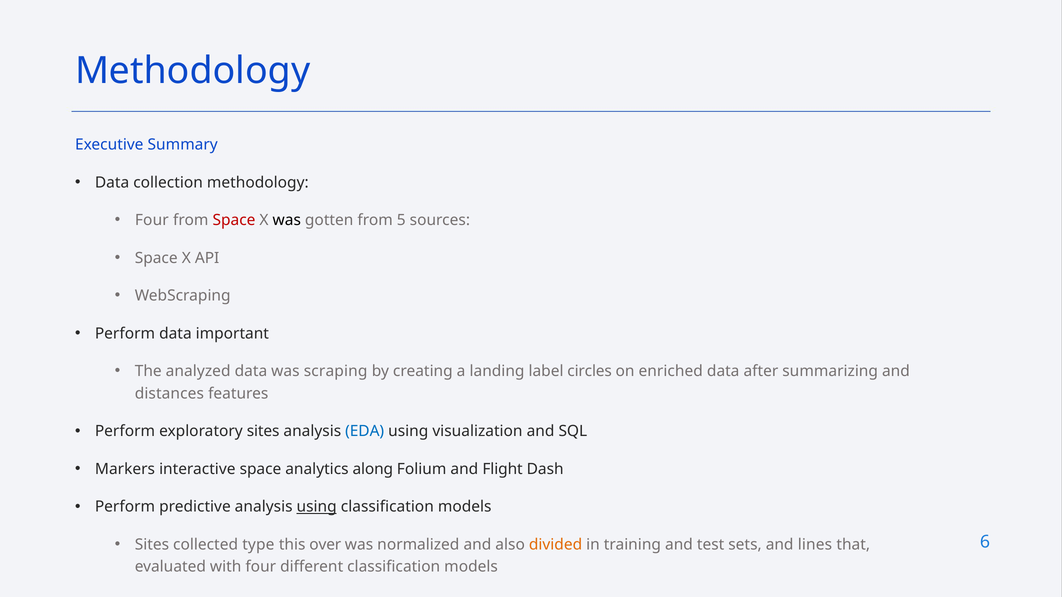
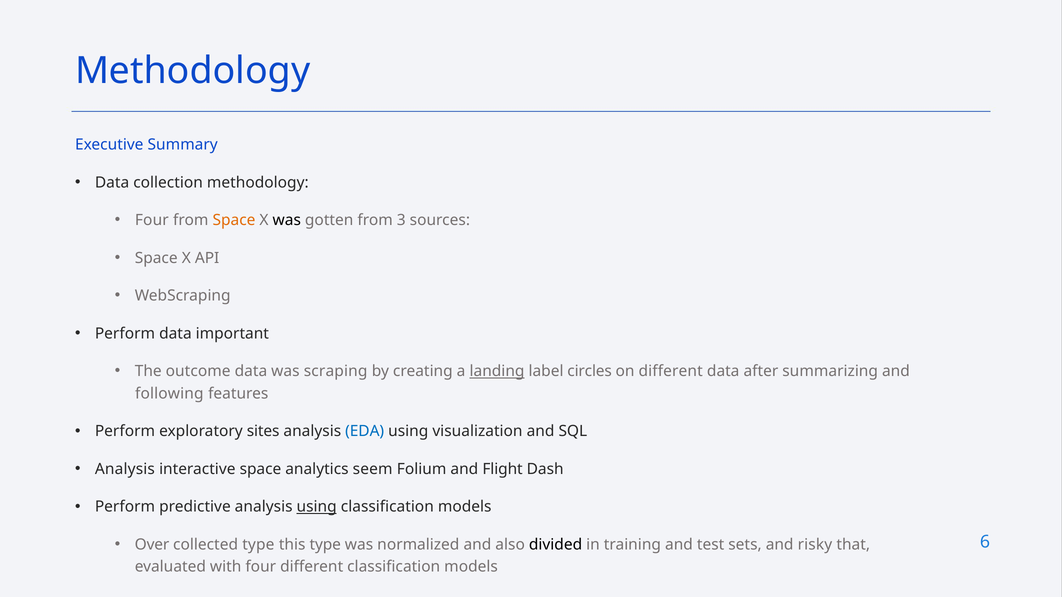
Space colour: red -> orange (234, 220)
5: 5 -> 3 (401, 220)
analyzed: analyzed -> outcome (198, 371)
landing underline: none -> present (497, 371)
on enriched: enriched -> different (671, 371)
distances: distances -> following (169, 394)
Markers: Markers -> Analysis (125, 469)
along: along -> seem (373, 469)
Sites: Sites -> Over (152, 545)
this over: over -> type (325, 545)
divided colour: orange -> black (556, 545)
lines: lines -> risky (815, 545)
